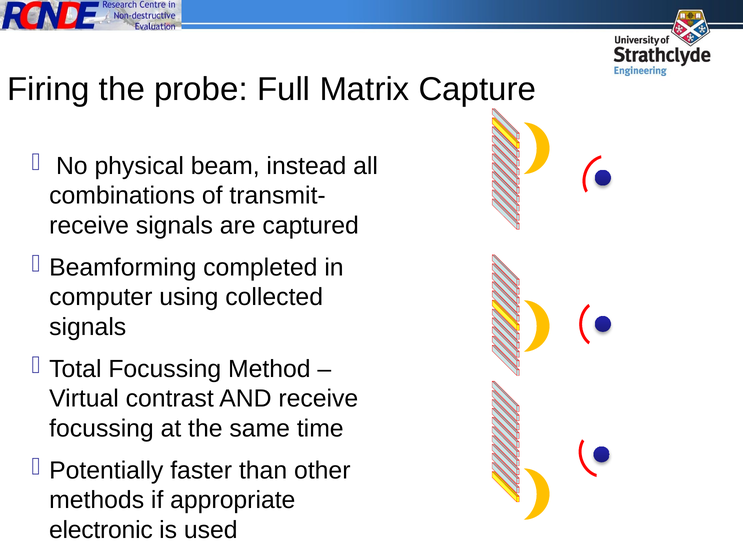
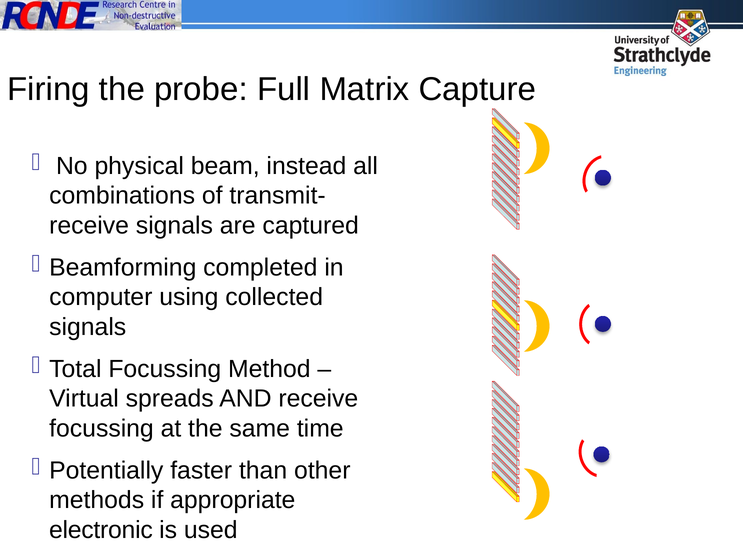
contrast: contrast -> spreads (170, 399)
